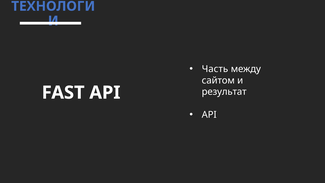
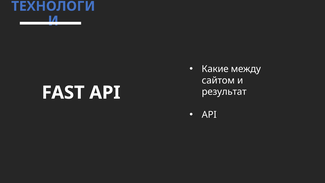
Часть: Часть -> Какие (215, 69)
